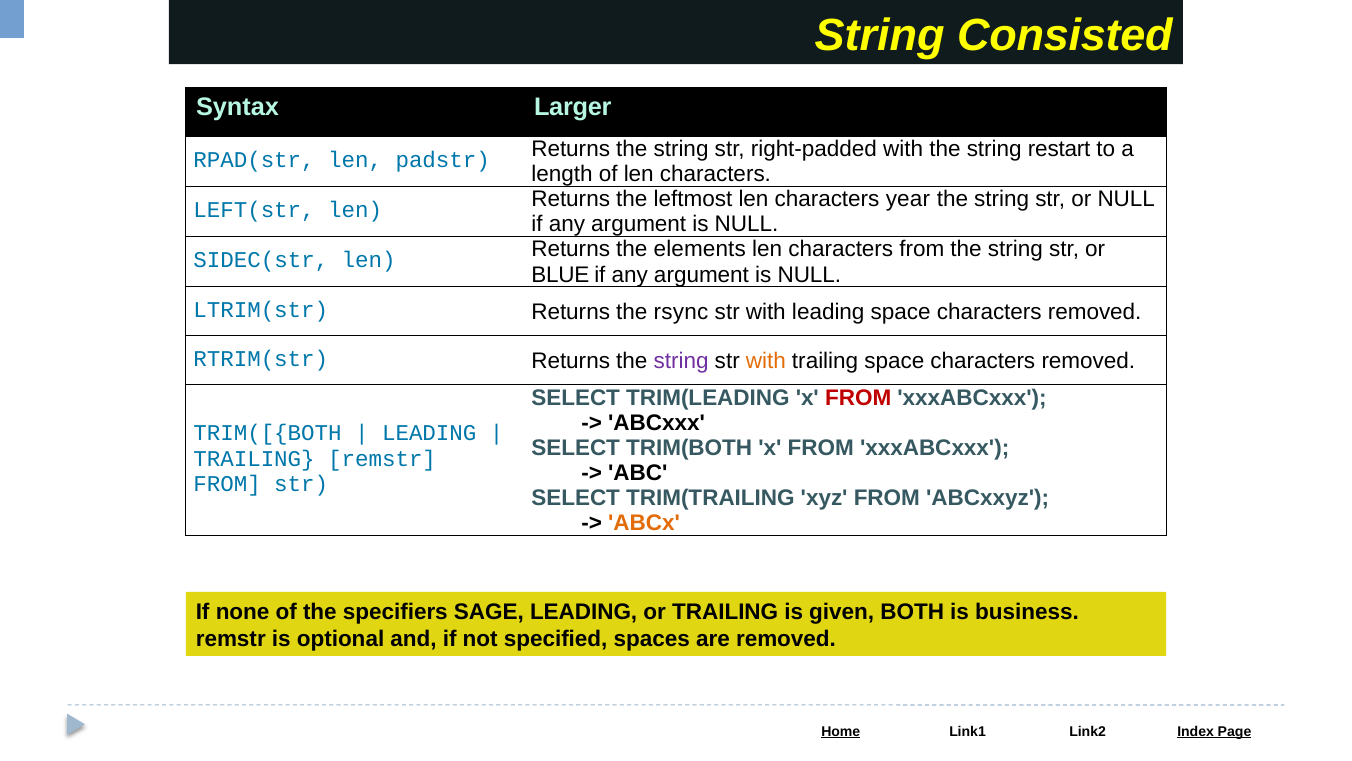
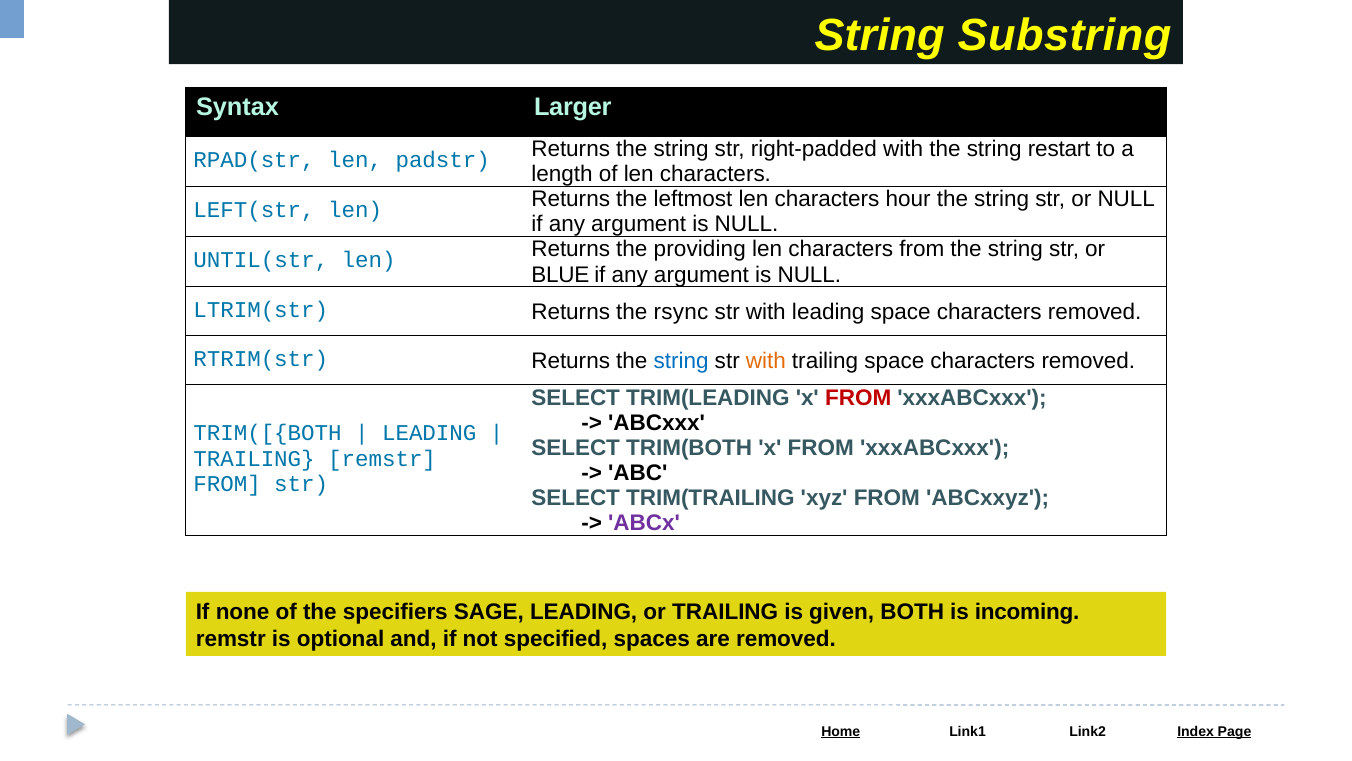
Consisted: Consisted -> Substring (1065, 35)
year: year -> hour (908, 199)
elements: elements -> providing (700, 249)
SIDEC(str: SIDEC(str -> UNTIL(str (261, 260)
string colour: purple -> blue (681, 360)
ABCx colour: orange -> purple (644, 523)
business: business -> incoming (1027, 612)
